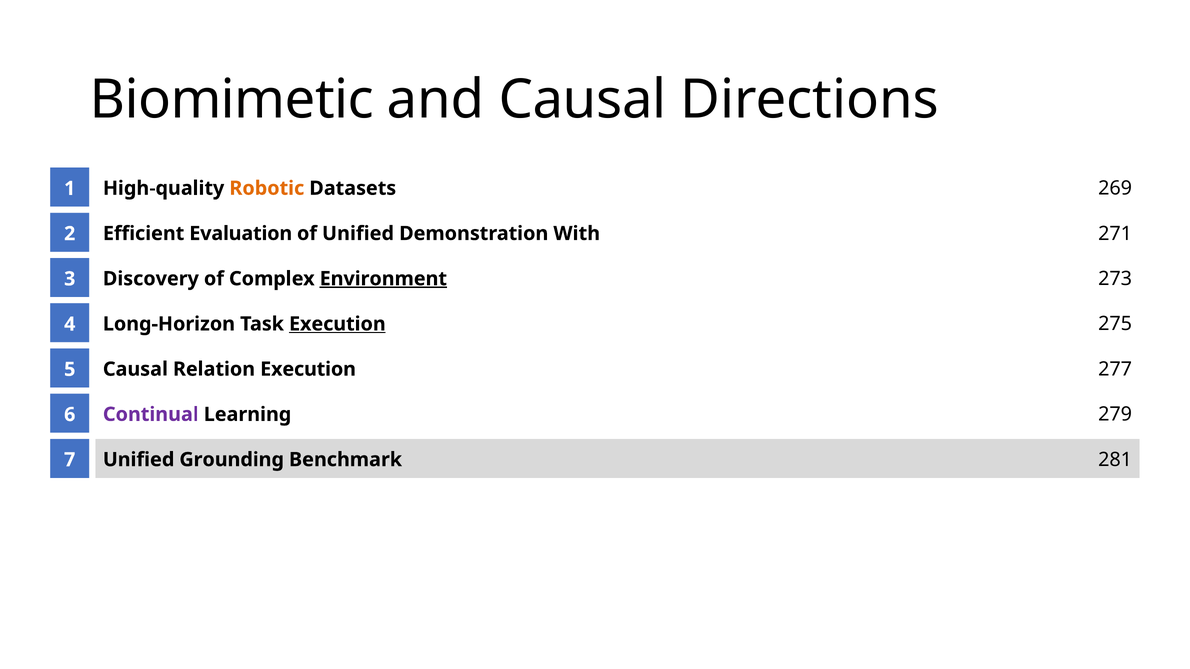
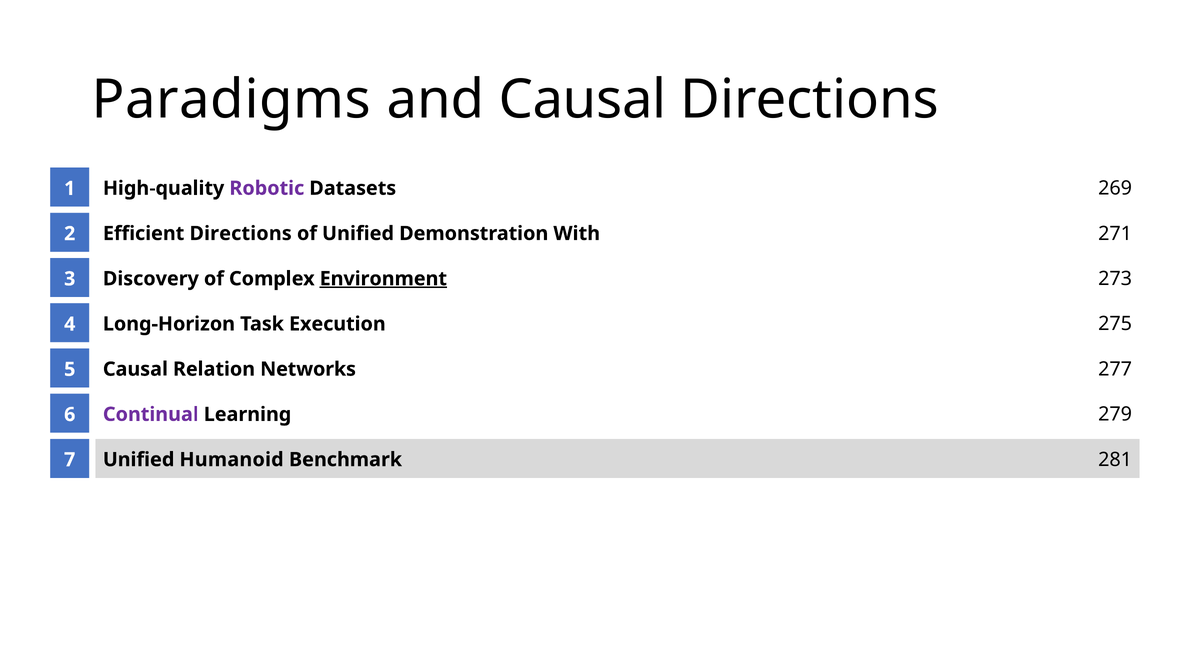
Biomimetic: Biomimetic -> Paradigms (231, 100)
Robotic colour: orange -> purple (267, 188)
Efficient Evaluation: Evaluation -> Directions (241, 234)
Execution underline: present -> none (337, 324)
Relation Execution: Execution -> Networks (308, 369)
Grounding: Grounding -> Humanoid (232, 460)
